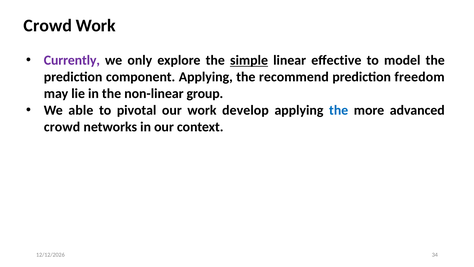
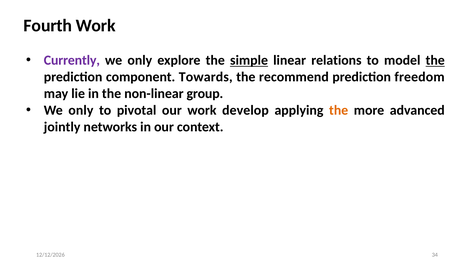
Crowd: Crowd -> Fourth (48, 25)
eﬀective: eﬀective -> relations (336, 60)
the underline: none -> present (435, 60)
component Applying: Applying -> Towards (206, 77)
able: able -> only (81, 110)
the colour: blue -> orange (339, 110)
crowd: crowd -> jointly (62, 127)
